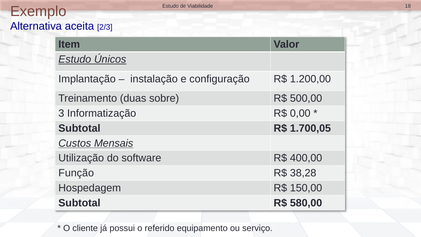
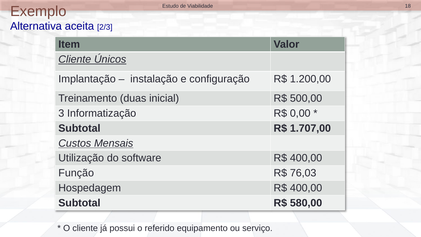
Estudo: Estudo -> Cliente (75, 59)
sobre: sobre -> inicial (164, 98)
1.700,05: 1.700,05 -> 1.707,00 (310, 128)
38,28: 38,28 -> 76,03 (303, 173)
Hospedagem R$ 150,00: 150,00 -> 400,00 (306, 188)
